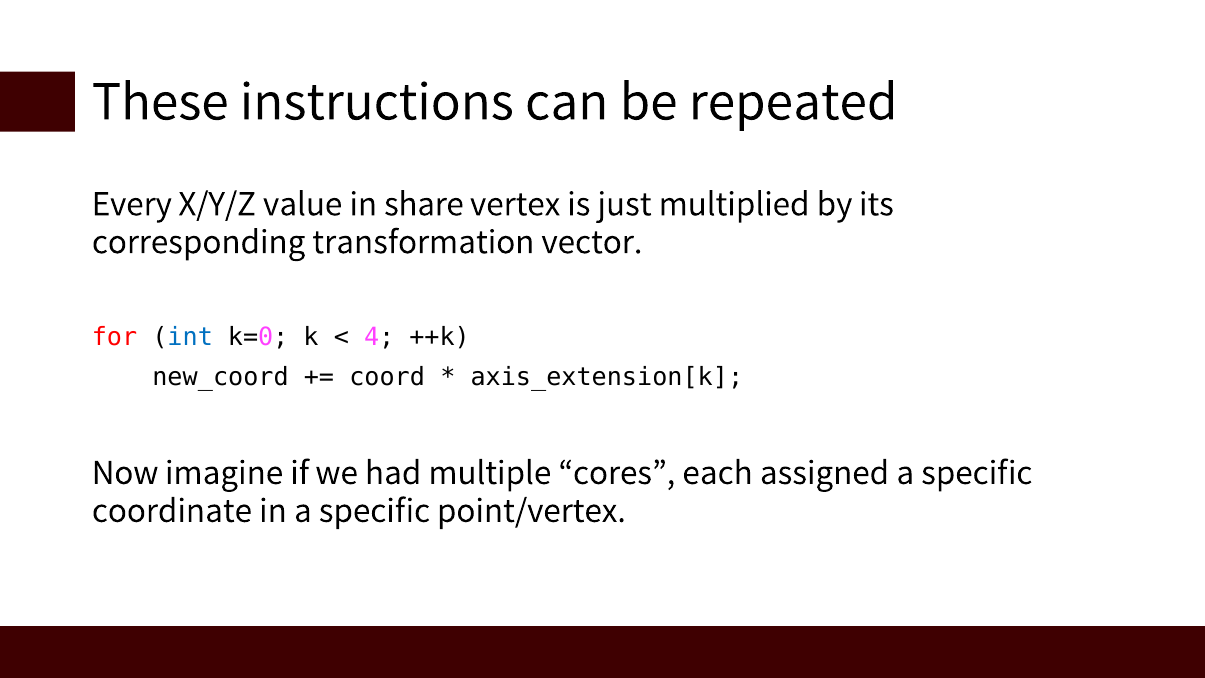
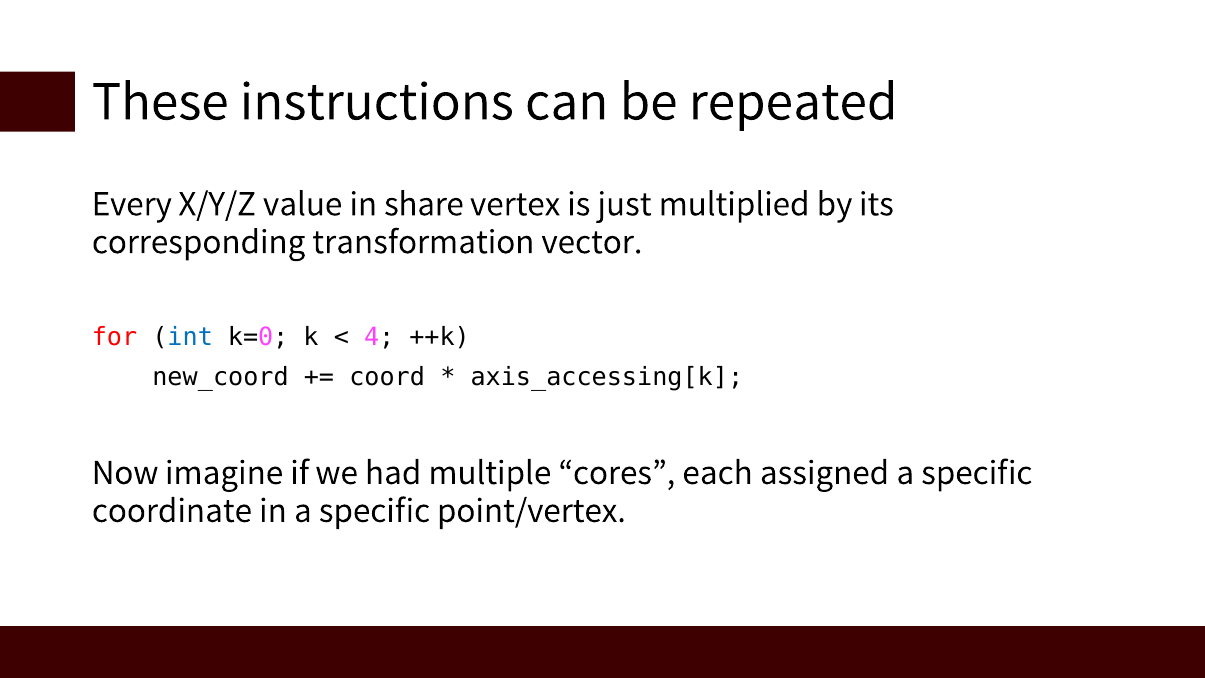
axis_extension[k: axis_extension[k -> axis_accessing[k (607, 377)
